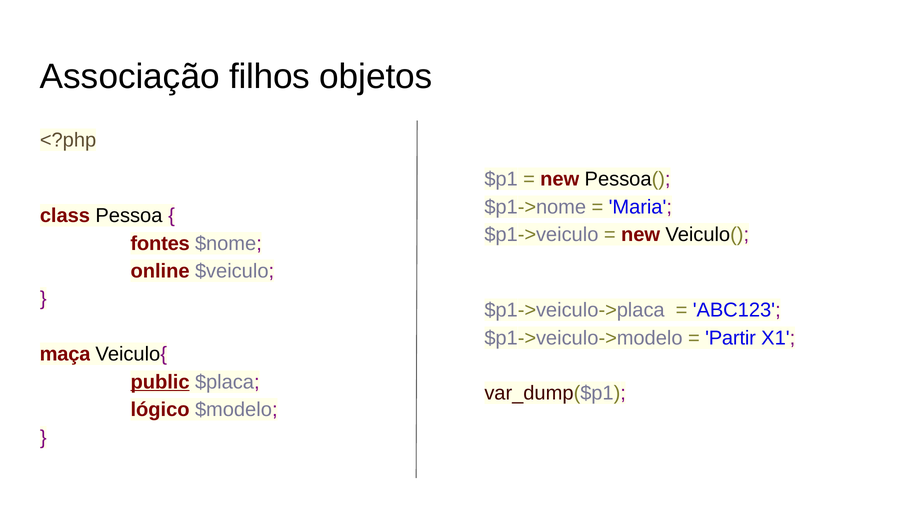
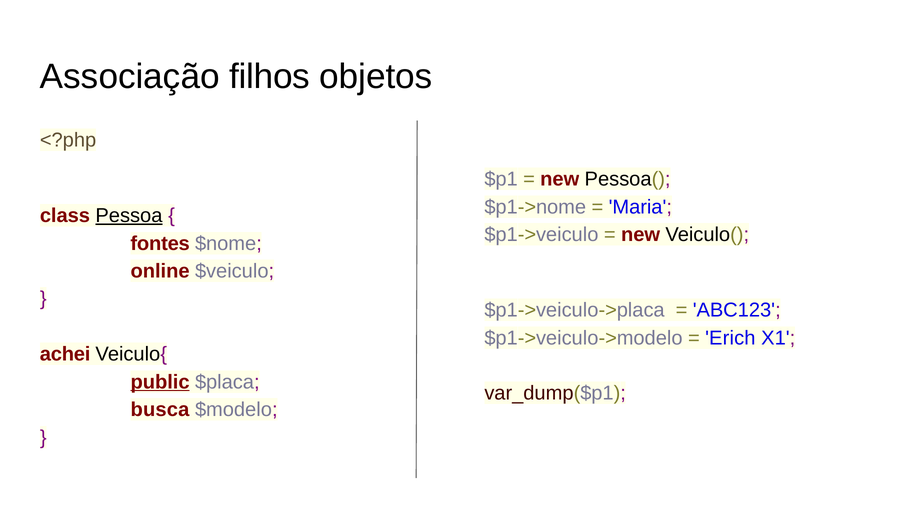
Pessoa underline: none -> present (129, 216)
Partir: Partir -> Erich (730, 338)
maça: maça -> achei (65, 355)
lógico: lógico -> busca (160, 410)
